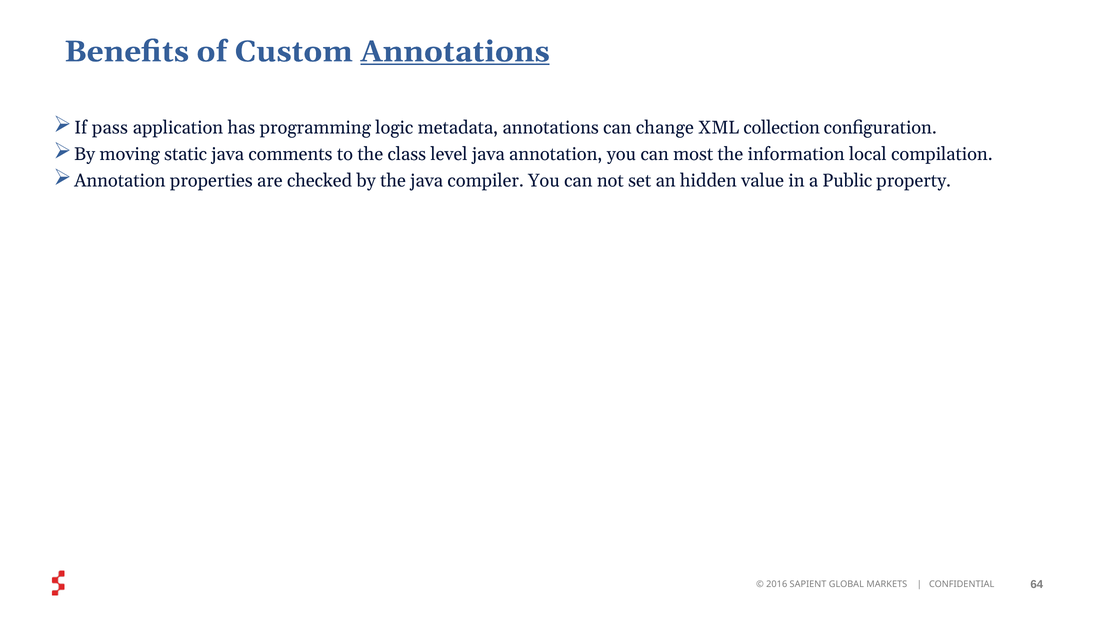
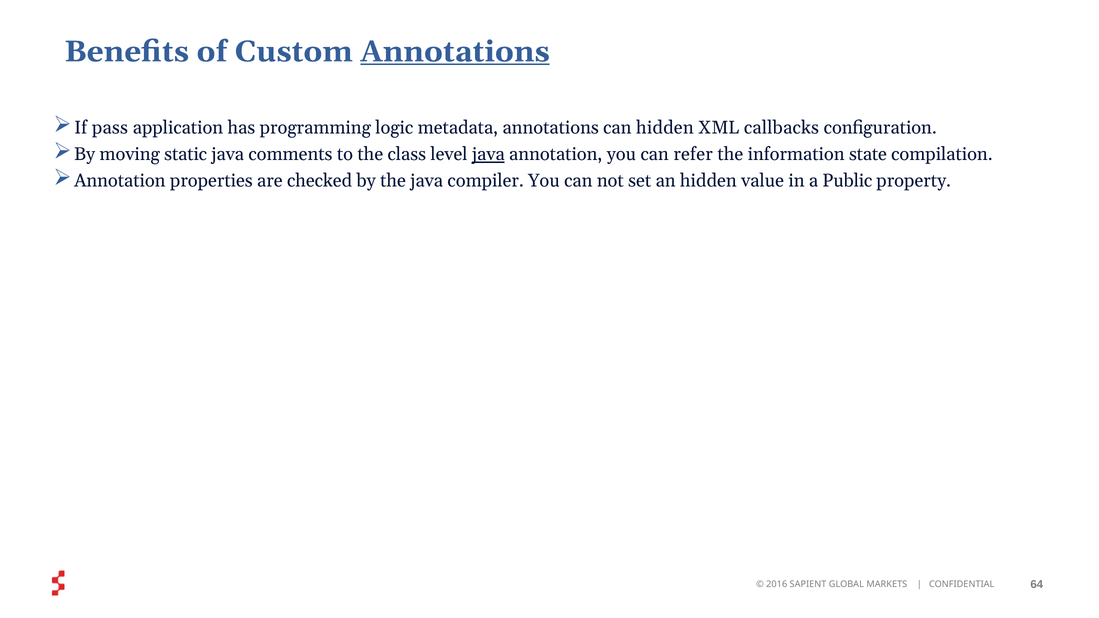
can change: change -> hidden (665, 128)
collection: collection -> callbacks (781, 128)
java underline: none -> present (488, 154)
most: most -> refer (693, 154)
local: local -> state (868, 154)
